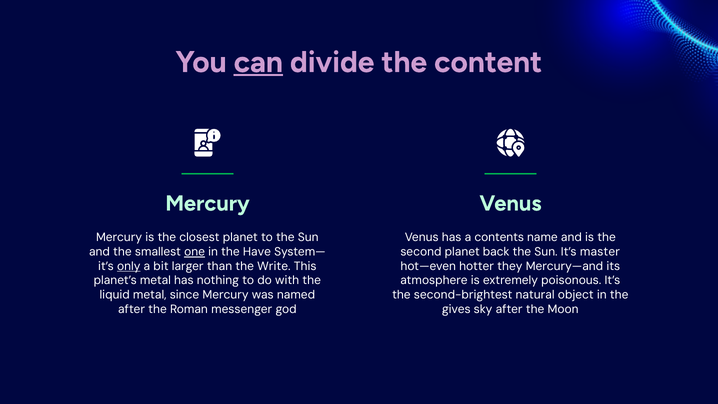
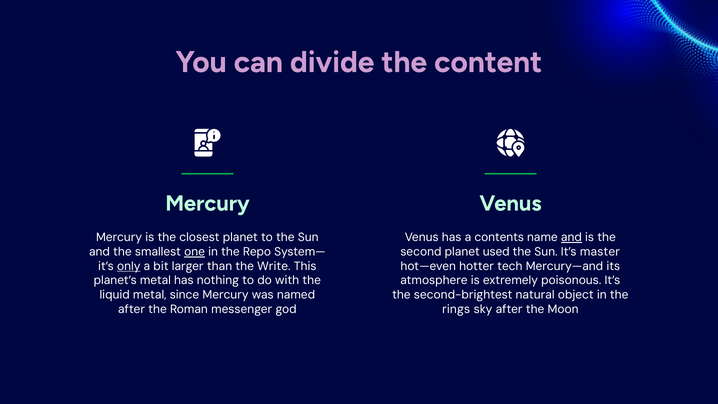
can underline: present -> none (258, 62)
and underline: none -> present (571, 237)
Have: Have -> Repo (257, 252)
back: back -> used (496, 252)
they: they -> tech (510, 266)
gives: gives -> rings (456, 309)
